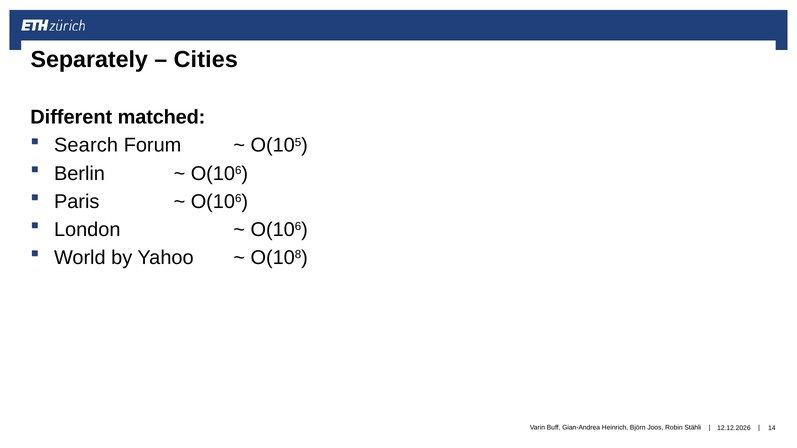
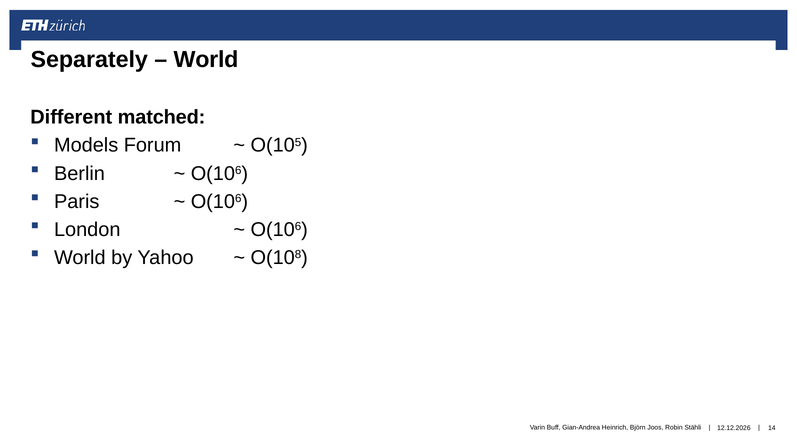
Cities: Cities -> World (206, 60)
Search: Search -> Models (86, 146)
